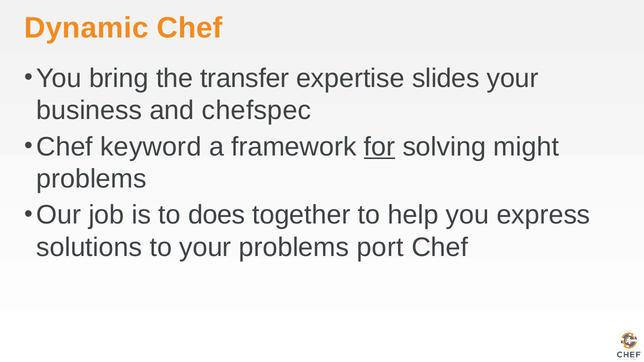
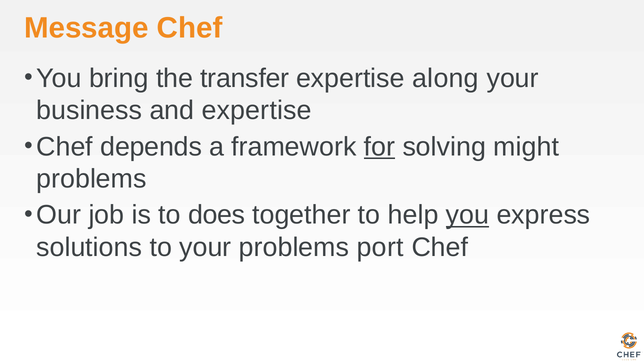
Dynamic: Dynamic -> Message (86, 28)
slides: slides -> along (446, 78)
and chefspec: chefspec -> expertise (257, 111)
keyword: keyword -> depends (151, 147)
you underline: none -> present (468, 215)
